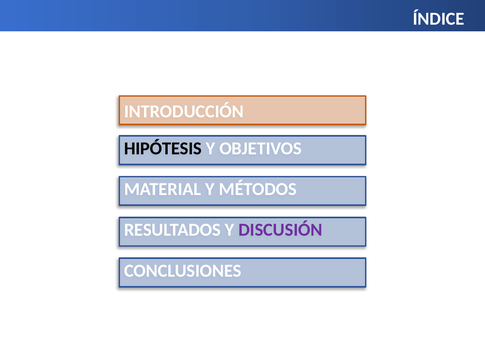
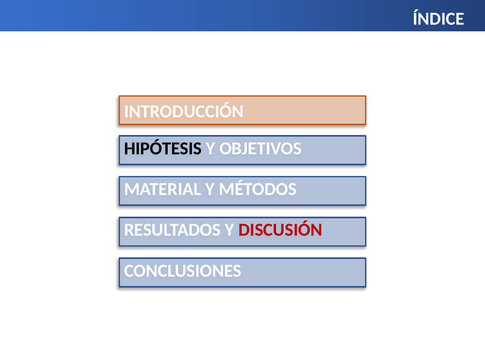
DISCUSIÓN colour: purple -> red (280, 230)
